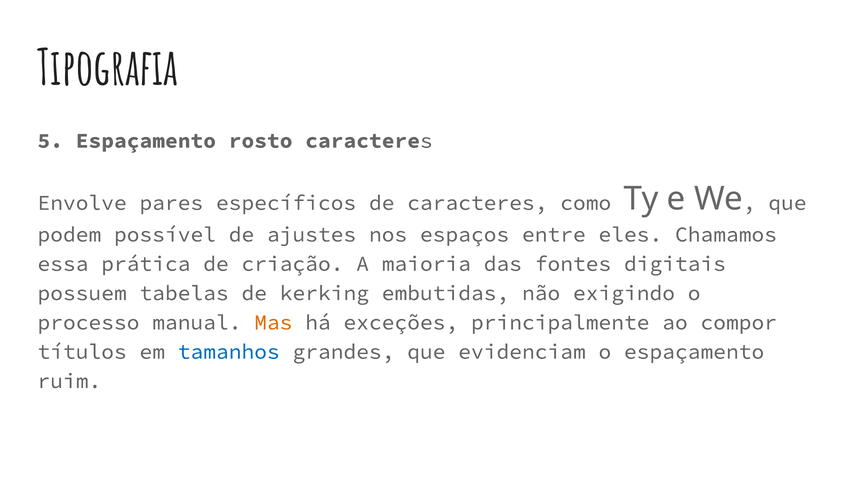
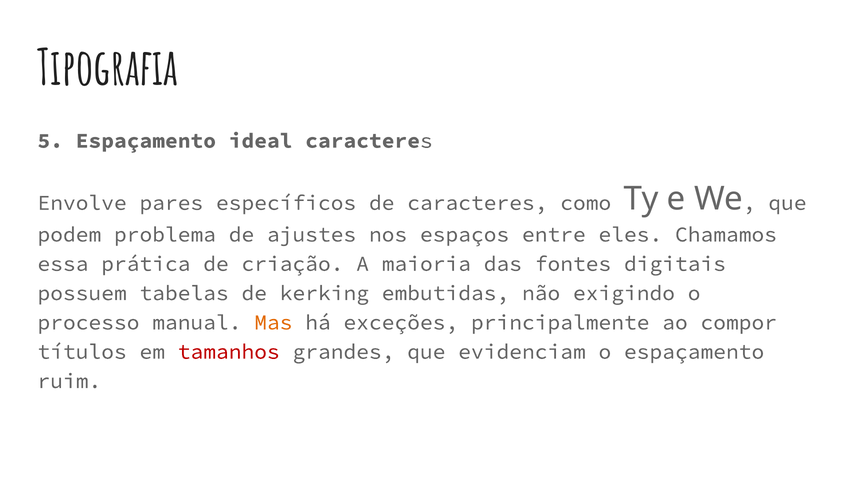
rosto: rosto -> ideal (261, 141)
possível: possível -> problema (165, 235)
tamanhos colour: blue -> red (229, 352)
